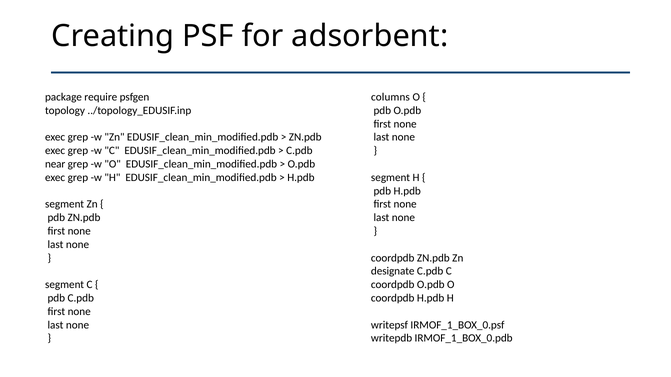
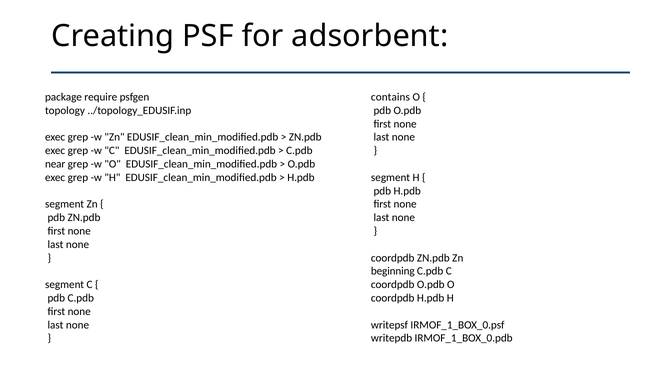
columns: columns -> contains (390, 97)
designate: designate -> beginning (393, 272)
